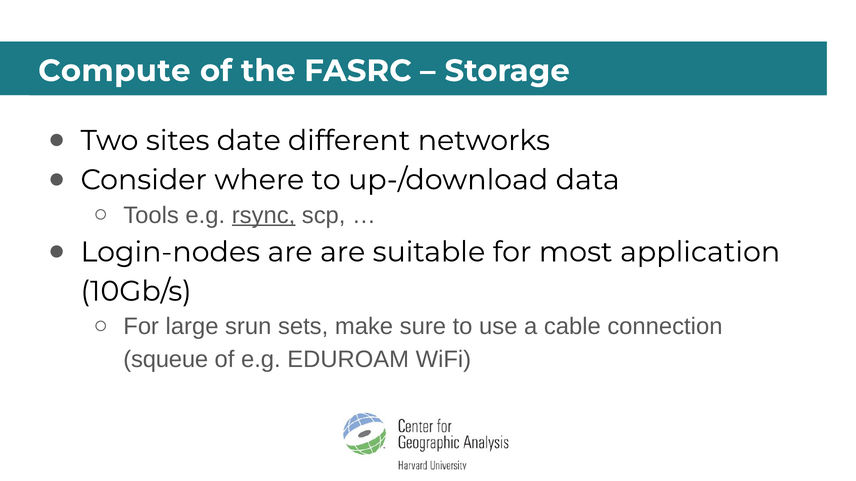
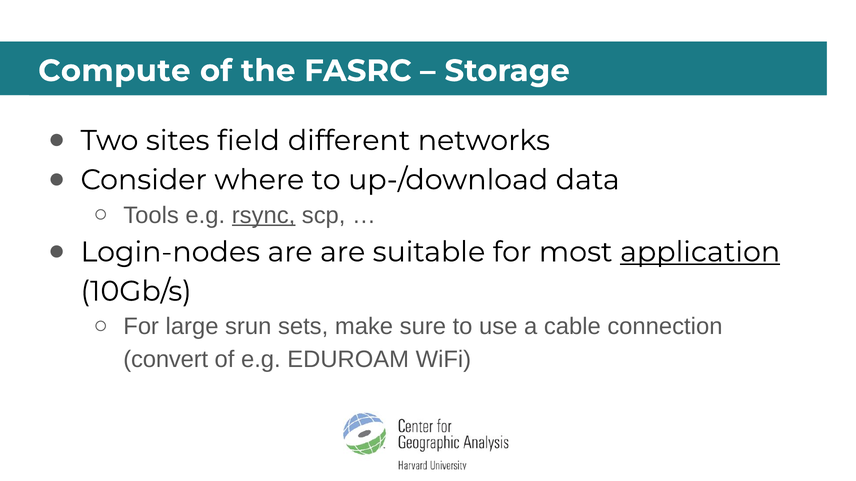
date: date -> field (248, 141)
application underline: none -> present (700, 252)
squeue: squeue -> convert (166, 360)
